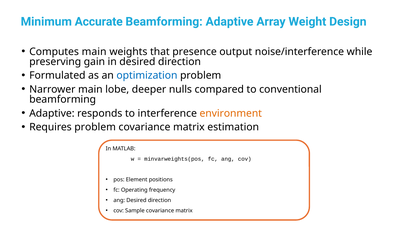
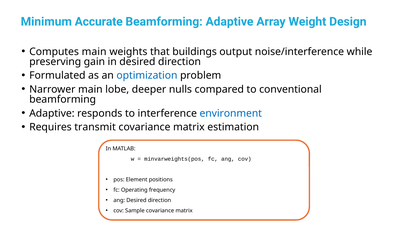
presence: presence -> buildings (195, 52)
environment colour: orange -> blue (231, 114)
Requires problem: problem -> transmit (95, 127)
